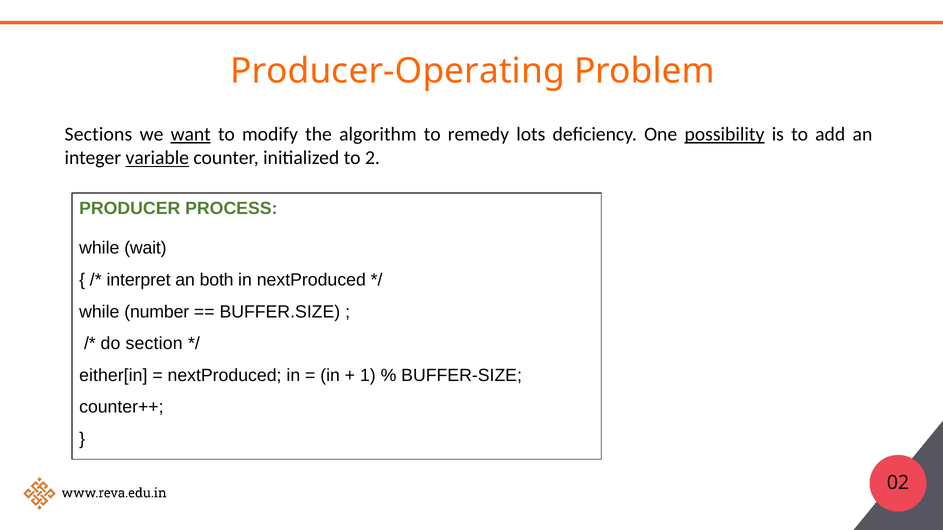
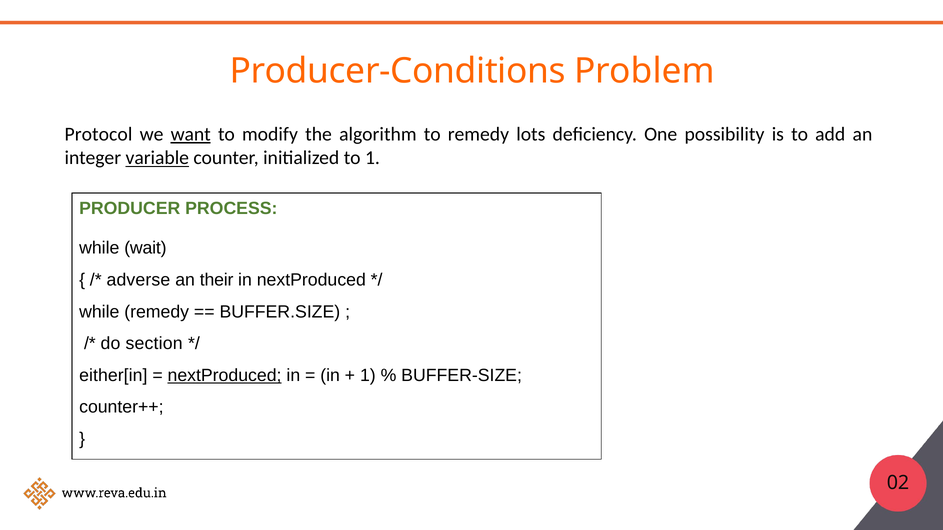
Producer-Operating: Producer-Operating -> Producer-Conditions (398, 71)
Sections: Sections -> Protocol (98, 134)
possibility underline: present -> none (724, 134)
to 2: 2 -> 1 (372, 158)
interpret: interpret -> adverse (138, 280)
both: both -> their (217, 280)
while number: number -> remedy (157, 312)
nextProduced underline: none -> present (225, 376)
